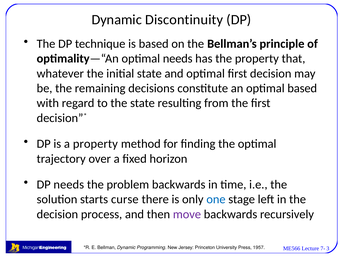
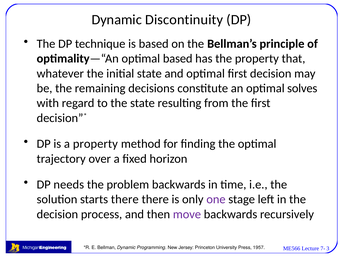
optimal needs: needs -> based (178, 59)
optimal based: based -> solves (302, 88)
starts curse: curse -> there (125, 200)
one colour: blue -> purple (216, 200)
